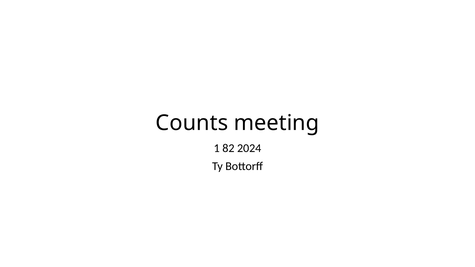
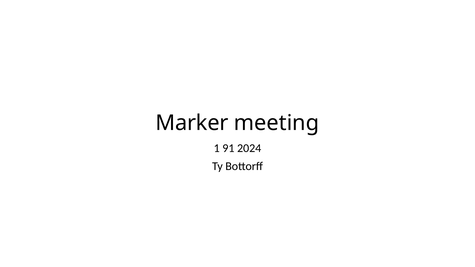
Counts: Counts -> Marker (192, 123)
82: 82 -> 91 (228, 148)
